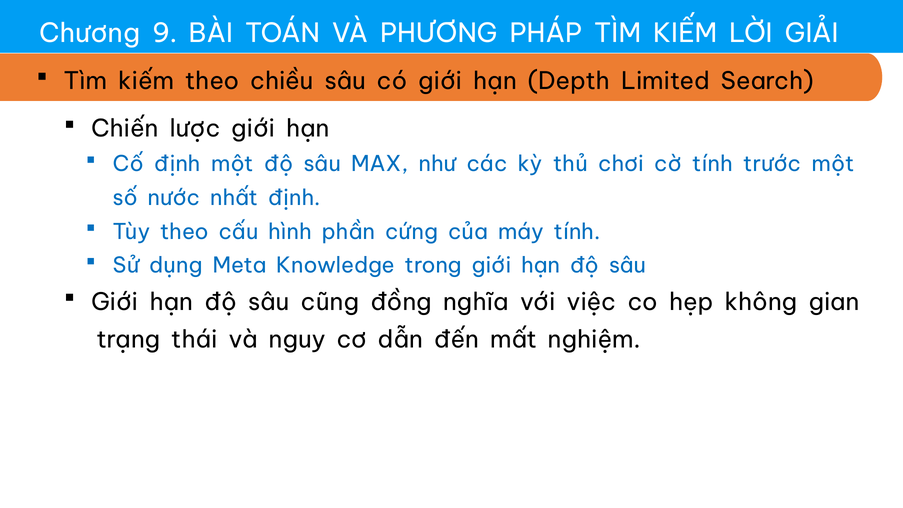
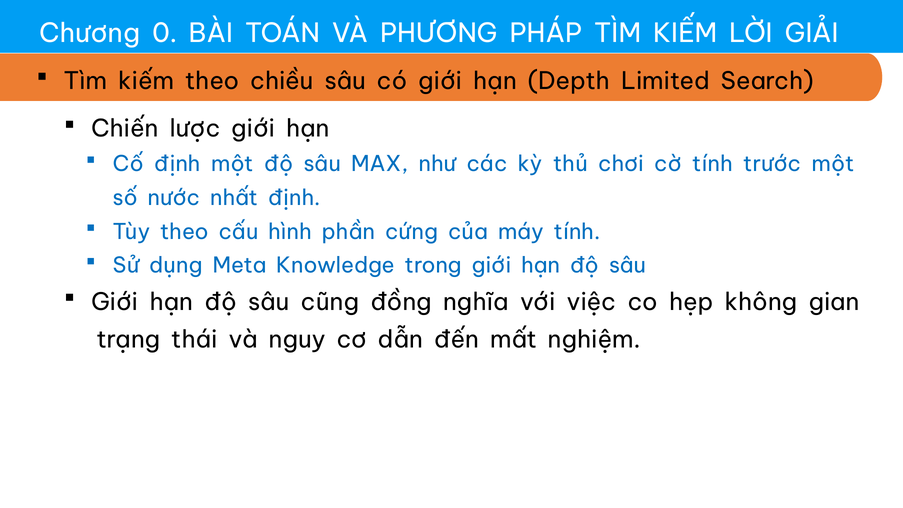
9: 9 -> 0 (165, 33)
